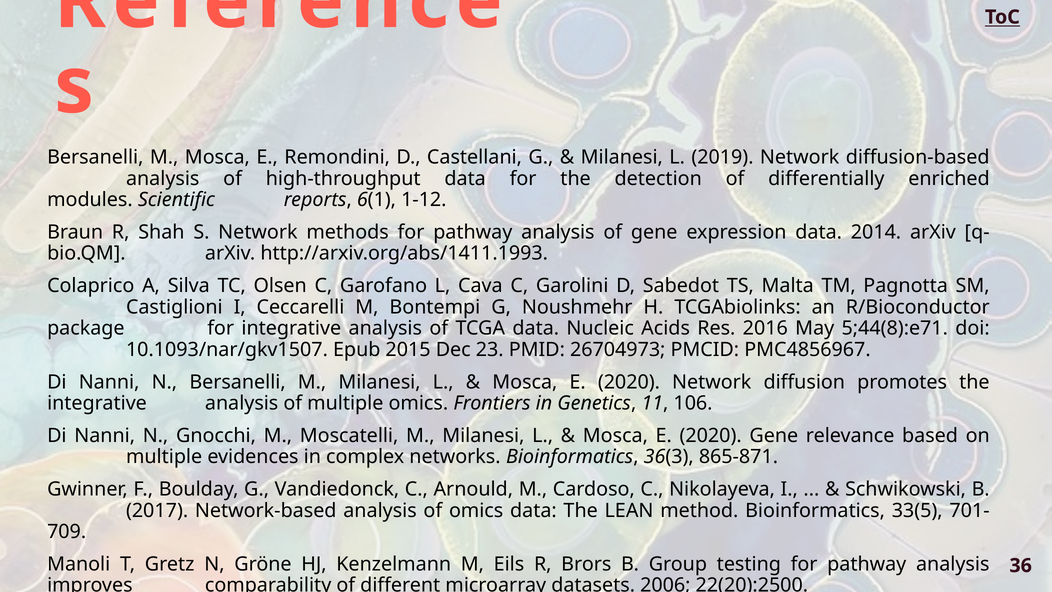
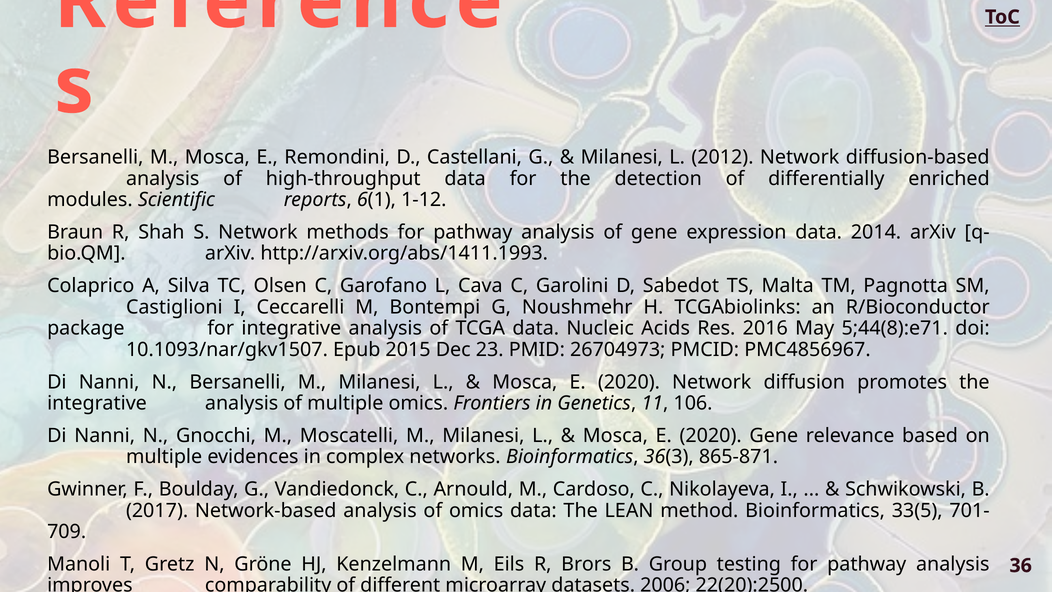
2019: 2019 -> 2012 (722, 157)
